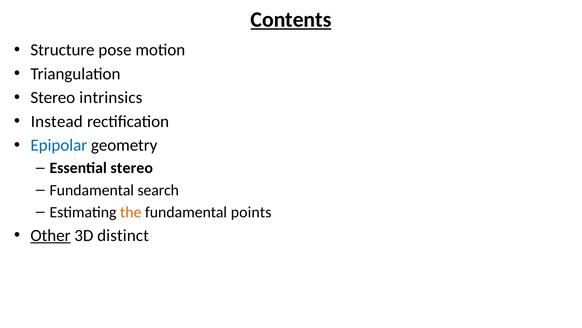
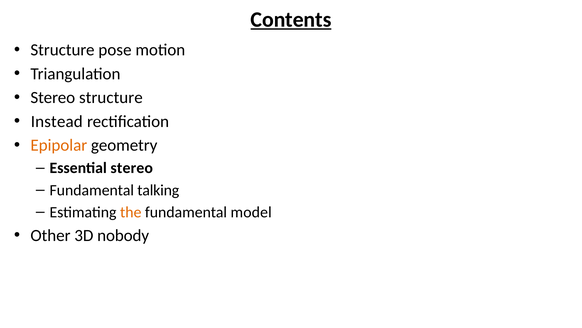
Stereo intrinsics: intrinsics -> structure (111, 98)
Epipolar colour: blue -> orange (59, 145)
search: search -> talking (158, 190)
points: points -> model (251, 212)
Other underline: present -> none (50, 235)
distinct: distinct -> nobody (123, 235)
